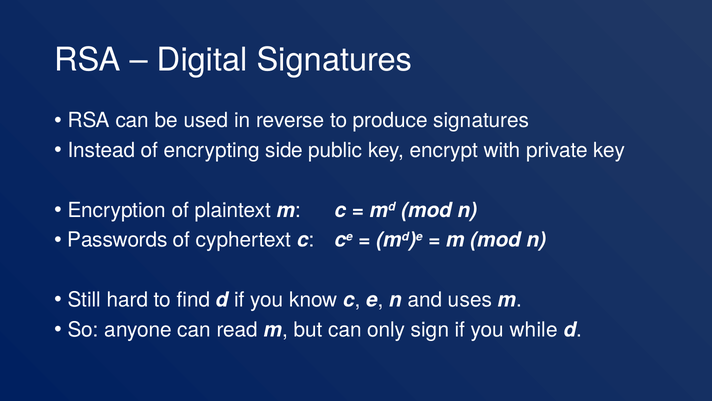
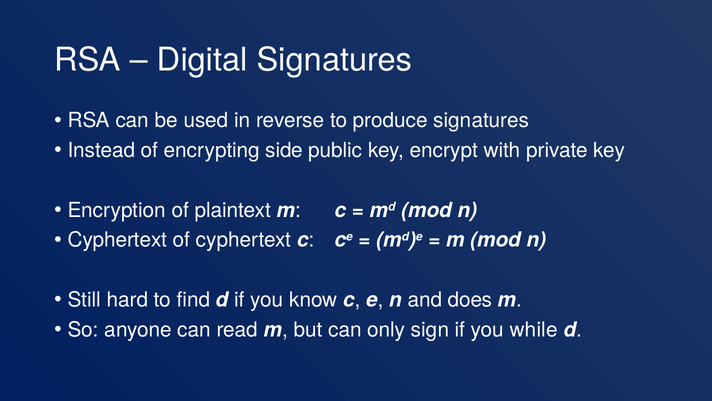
Passwords: Passwords -> Cyphertext (117, 240)
uses: uses -> does (470, 299)
